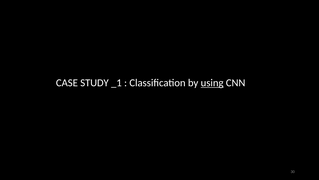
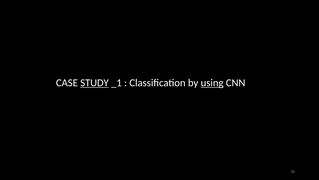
STUDY underline: none -> present (95, 83)
